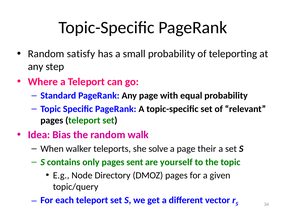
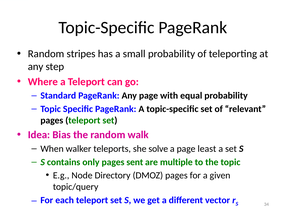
satisfy: satisfy -> stripes (81, 54)
their: their -> least (207, 149)
yourself: yourself -> multiple (176, 162)
